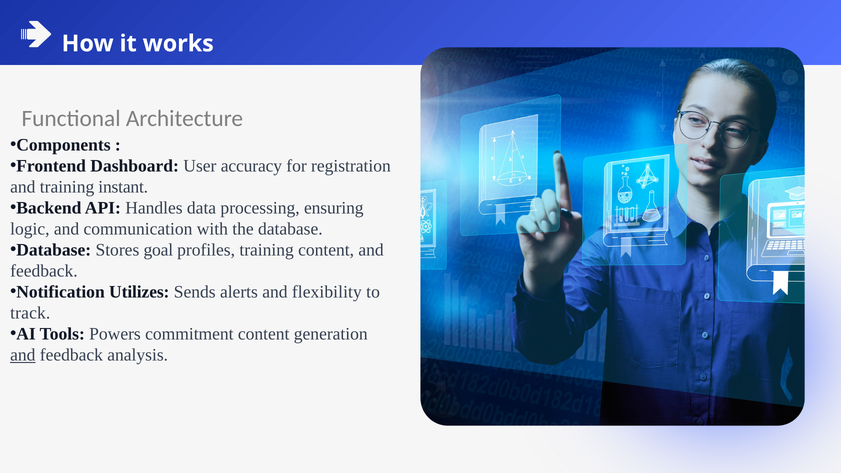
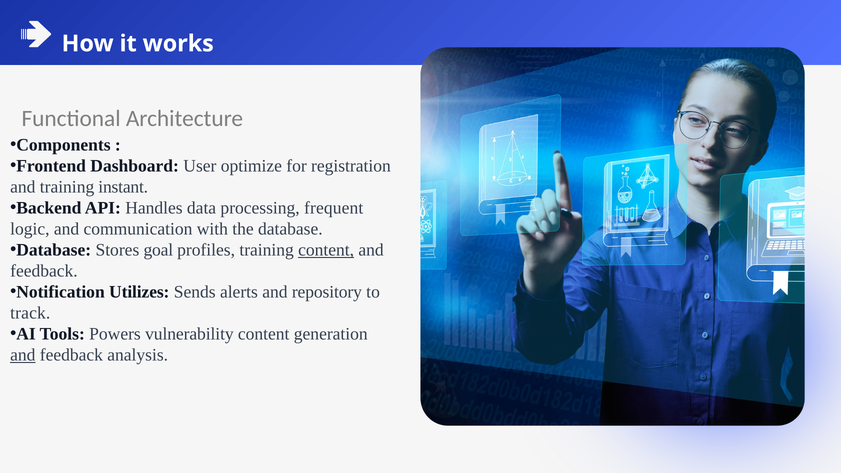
accuracy: accuracy -> optimize (251, 166)
ensuring: ensuring -> frequent (334, 208)
content underline: none -> present (326, 250)
flexibility: flexibility -> repository (327, 292)
commitment: commitment -> vulnerability (189, 334)
